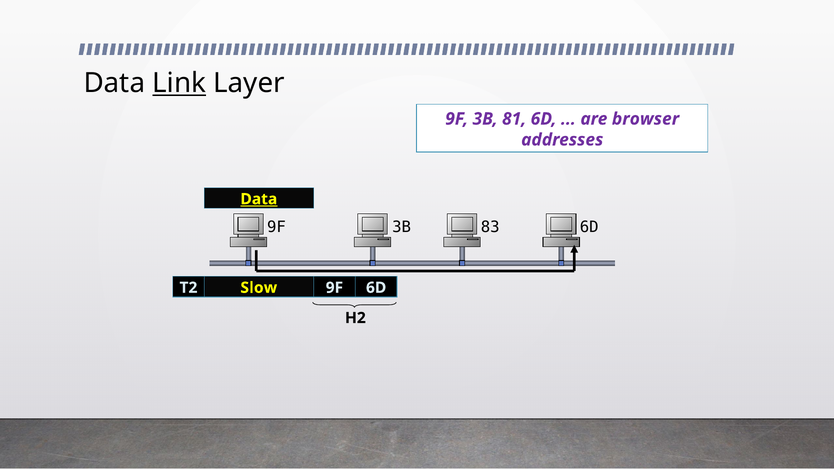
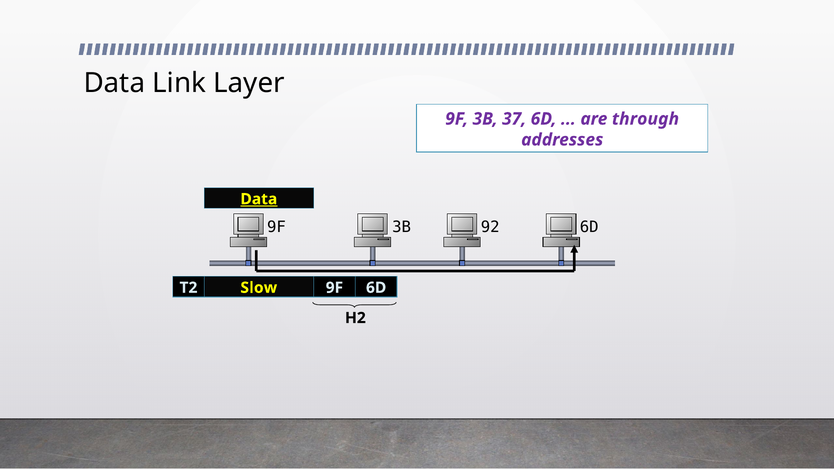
Link underline: present -> none (179, 83)
81: 81 -> 37 (514, 119)
browser: browser -> through (645, 119)
83: 83 -> 92 (490, 227)
